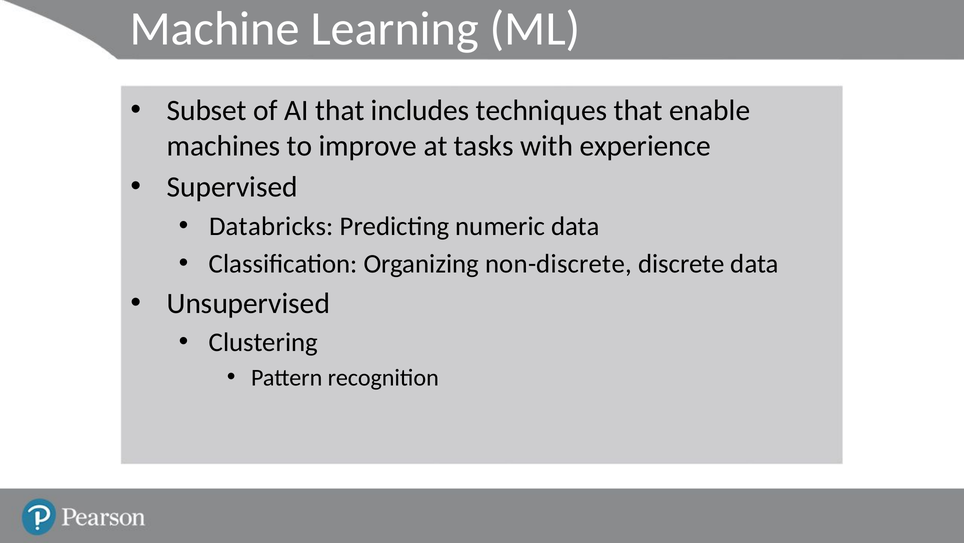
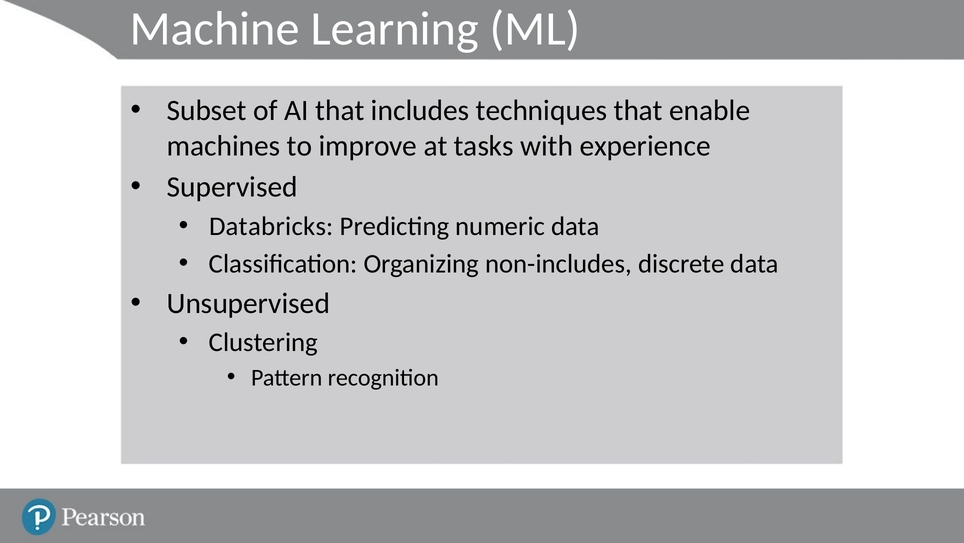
non-discrete: non-discrete -> non-includes (559, 263)
